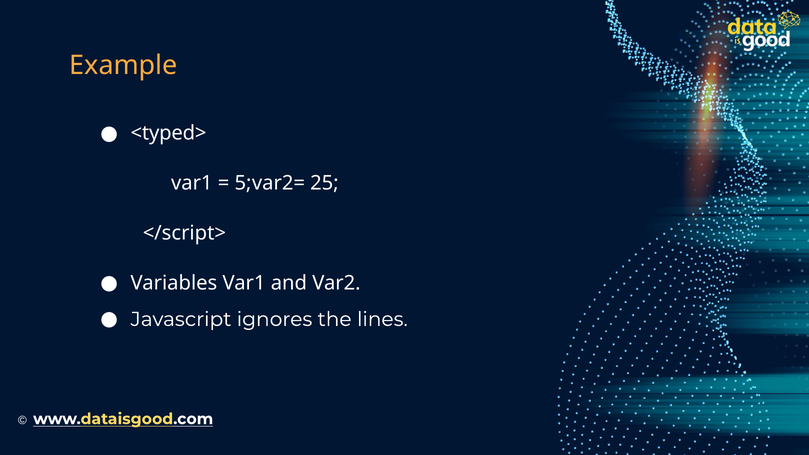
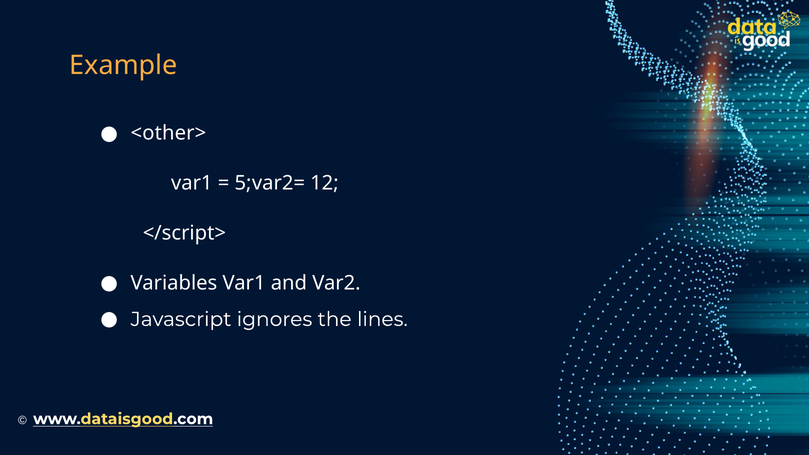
<typed>: <typed> -> <other> (168, 133)
25: 25 -> 12 (324, 183)
